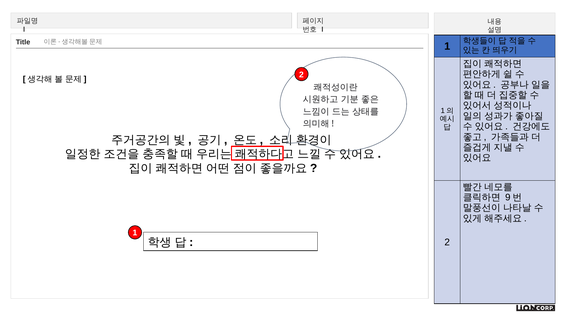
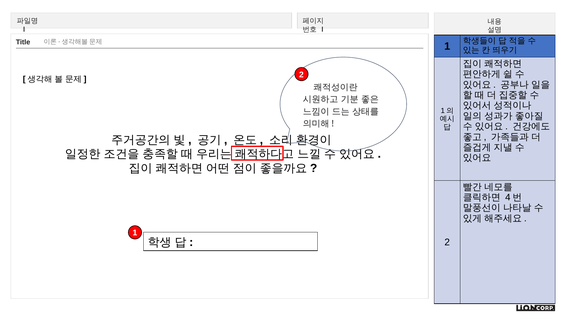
9: 9 -> 4 (508, 198)
